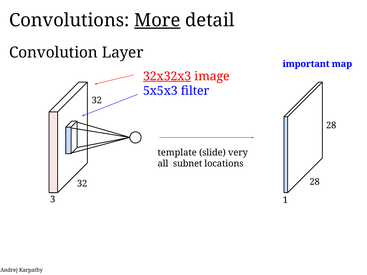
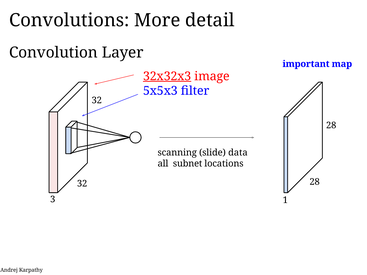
More underline: present -> none (157, 20)
template: template -> scanning (177, 153)
very: very -> data (238, 153)
